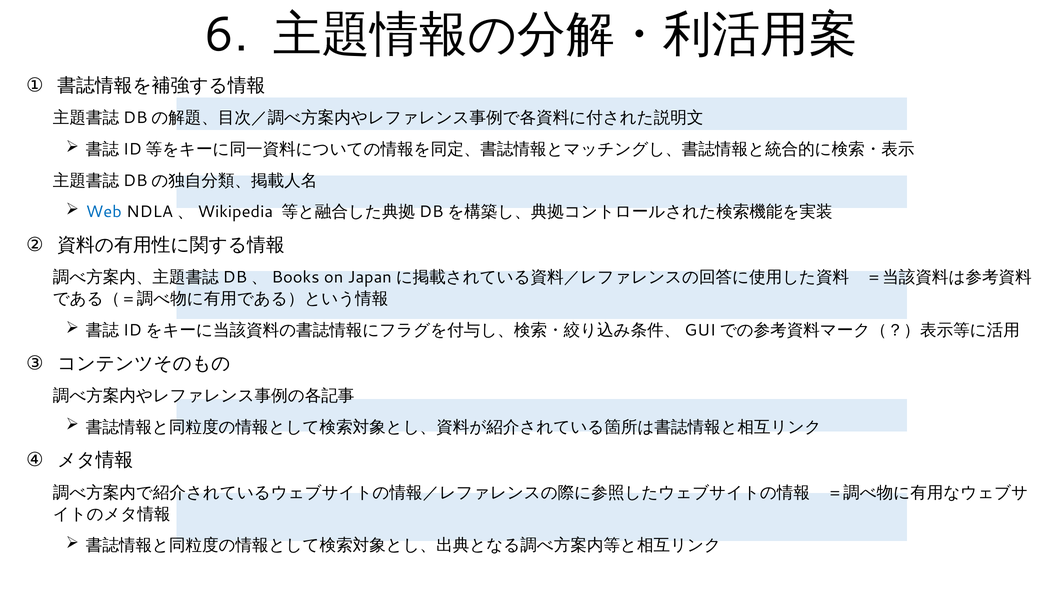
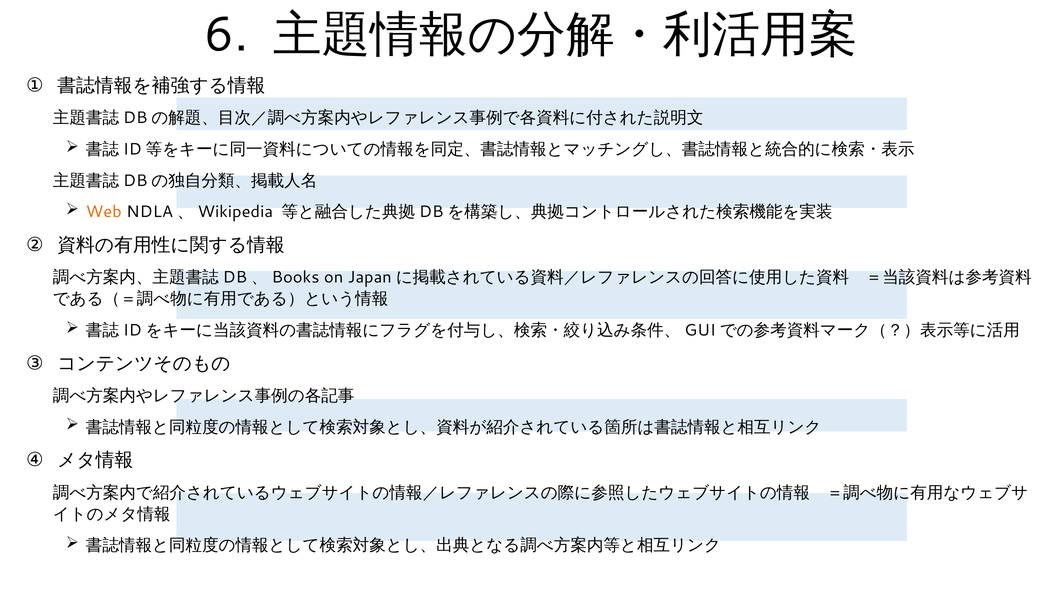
Web colour: blue -> orange (104, 212)
